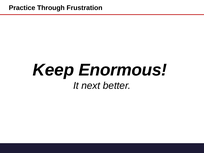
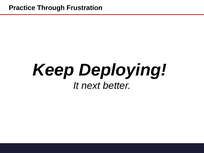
Enormous: Enormous -> Deploying (123, 70)
